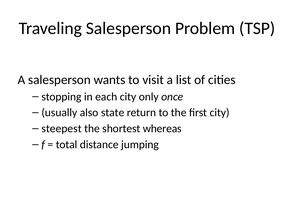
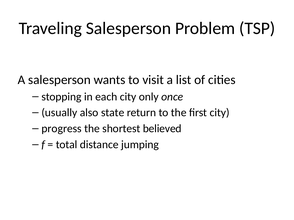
steepest: steepest -> progress (62, 129)
whereas: whereas -> believed (162, 129)
